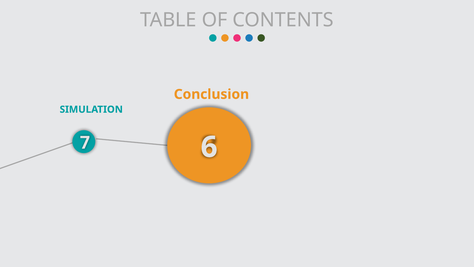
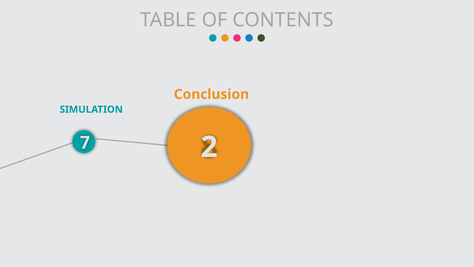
6: 6 -> 2 (209, 147)
